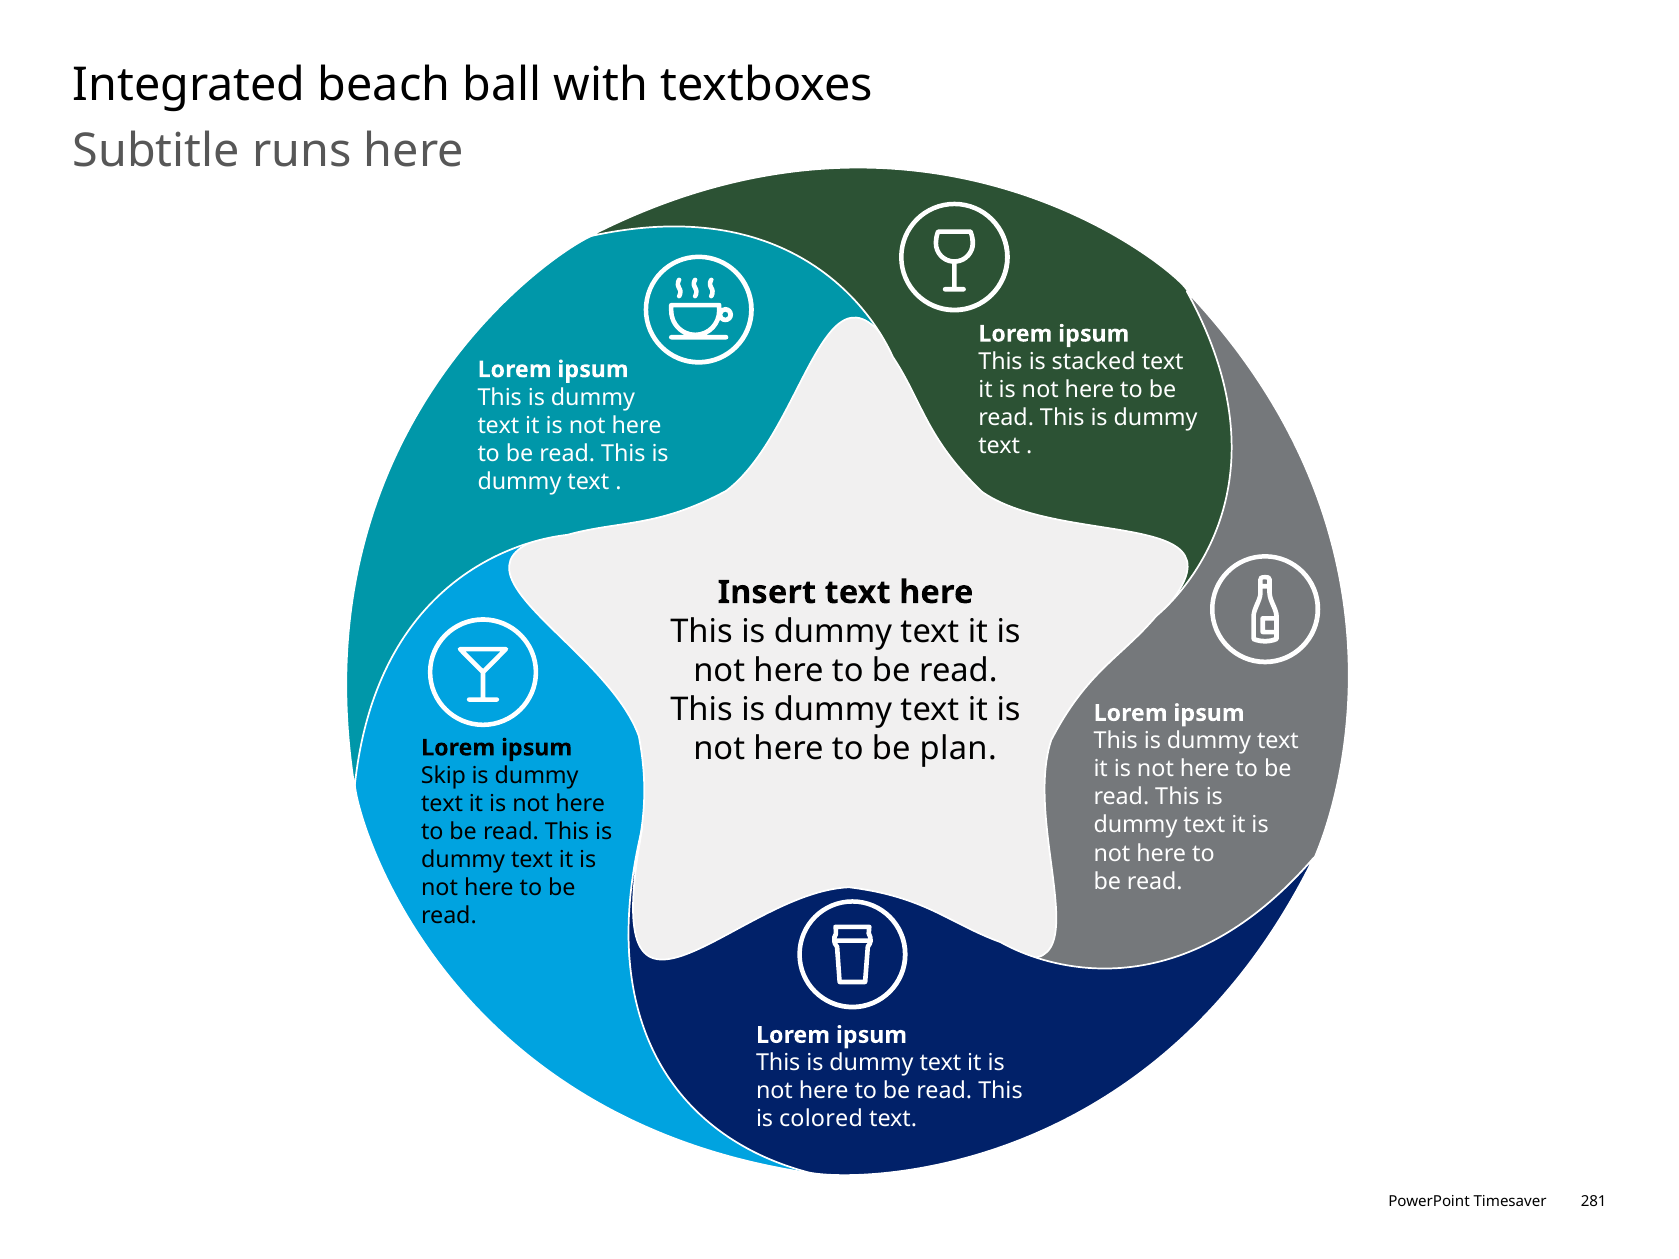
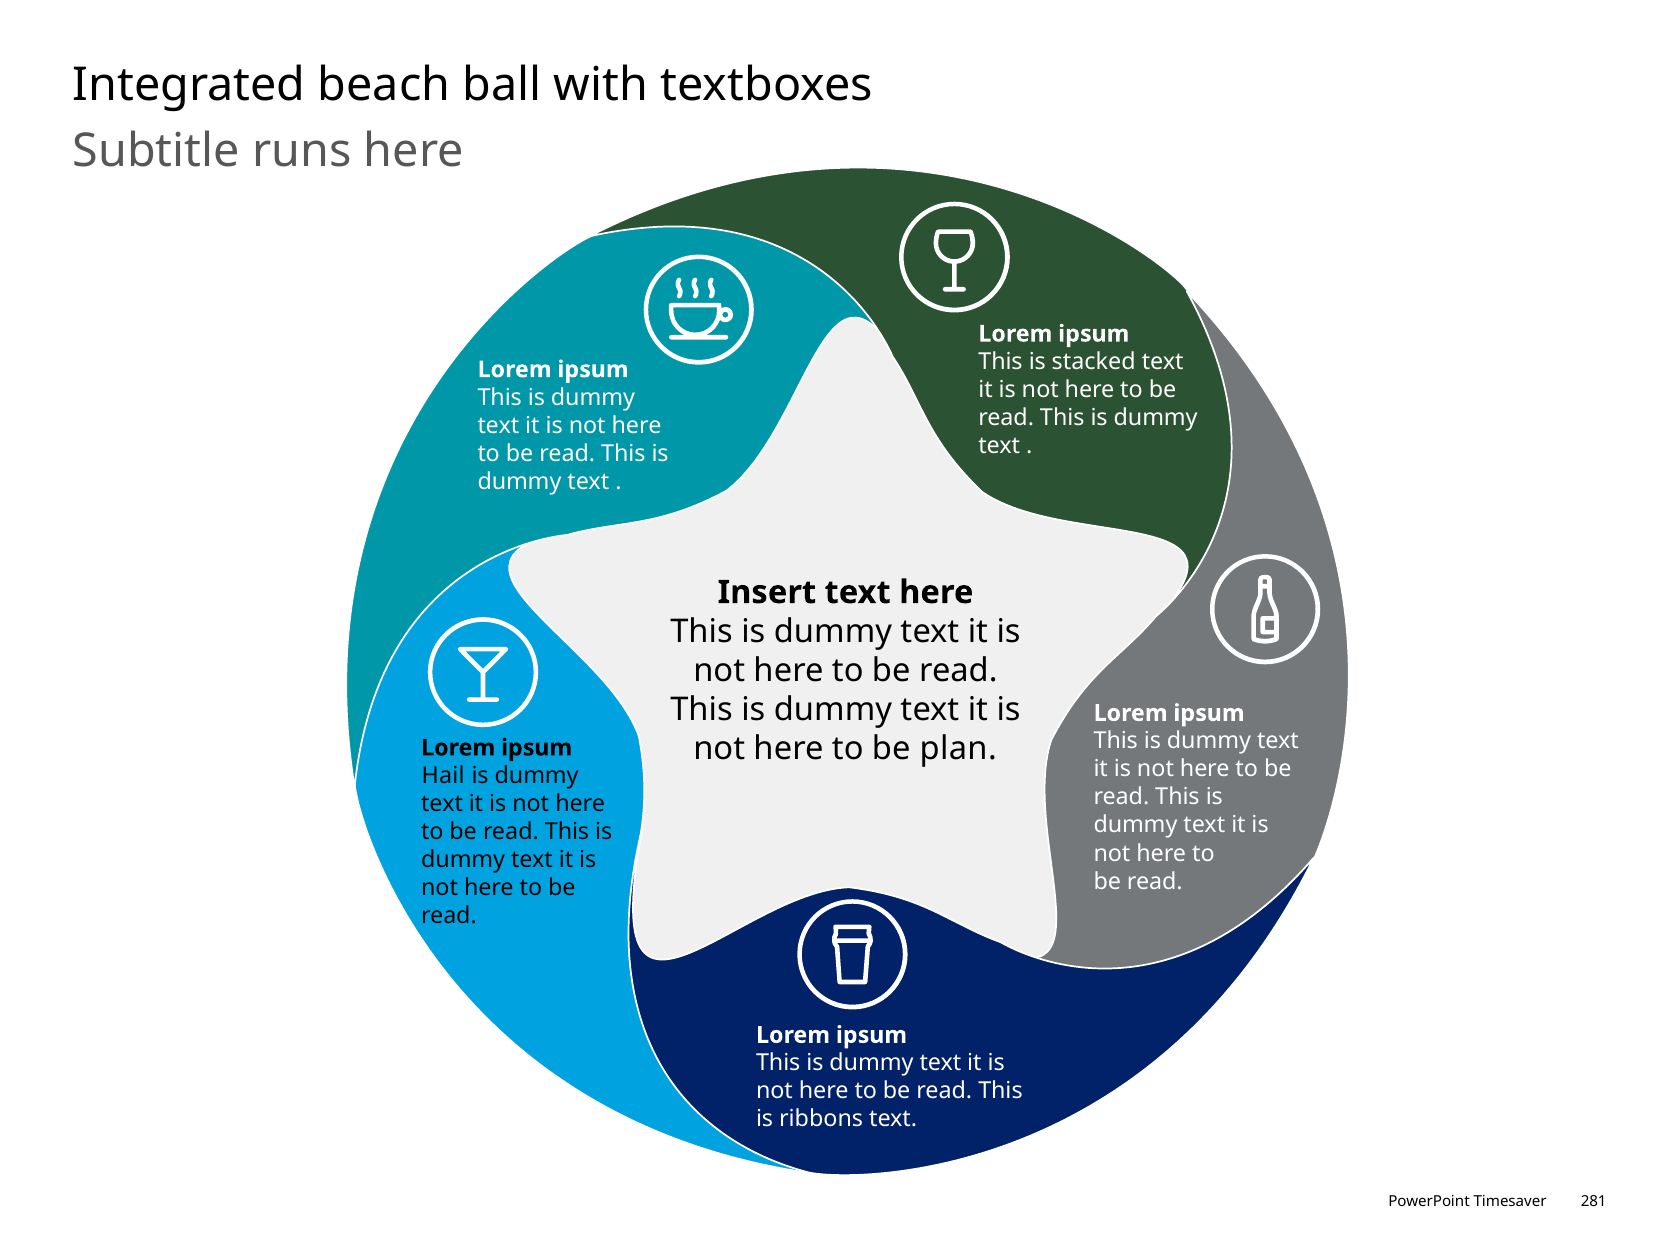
Skip: Skip -> Hail (443, 776)
colored: colored -> ribbons (821, 1119)
